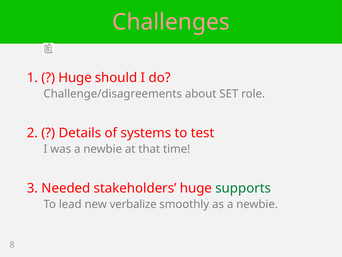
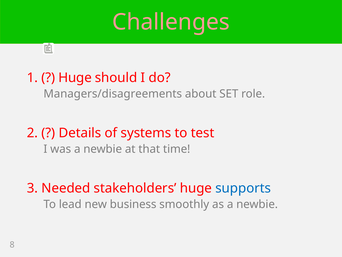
Challenge/disagreements: Challenge/disagreements -> Managers/disagreements (113, 94)
supports colour: green -> blue (243, 188)
verbalize: verbalize -> business (133, 204)
